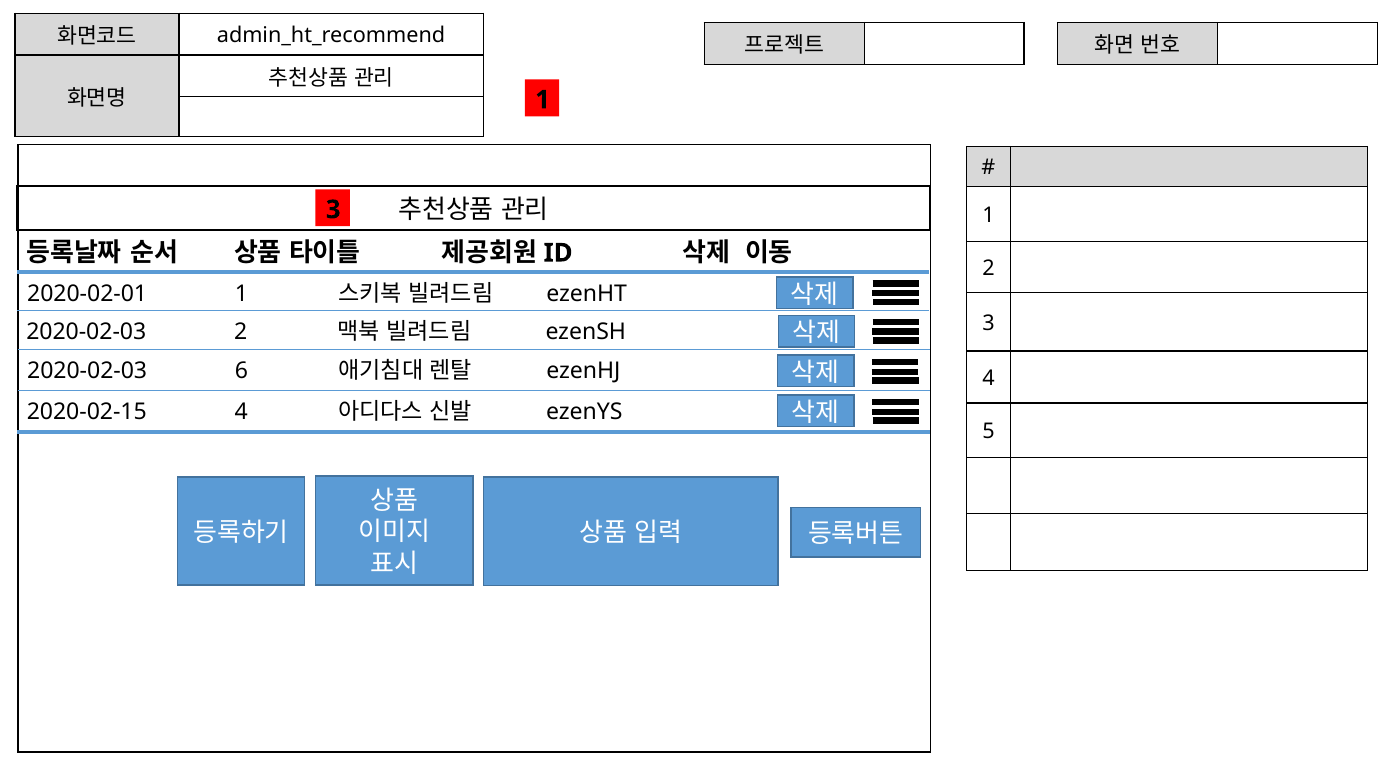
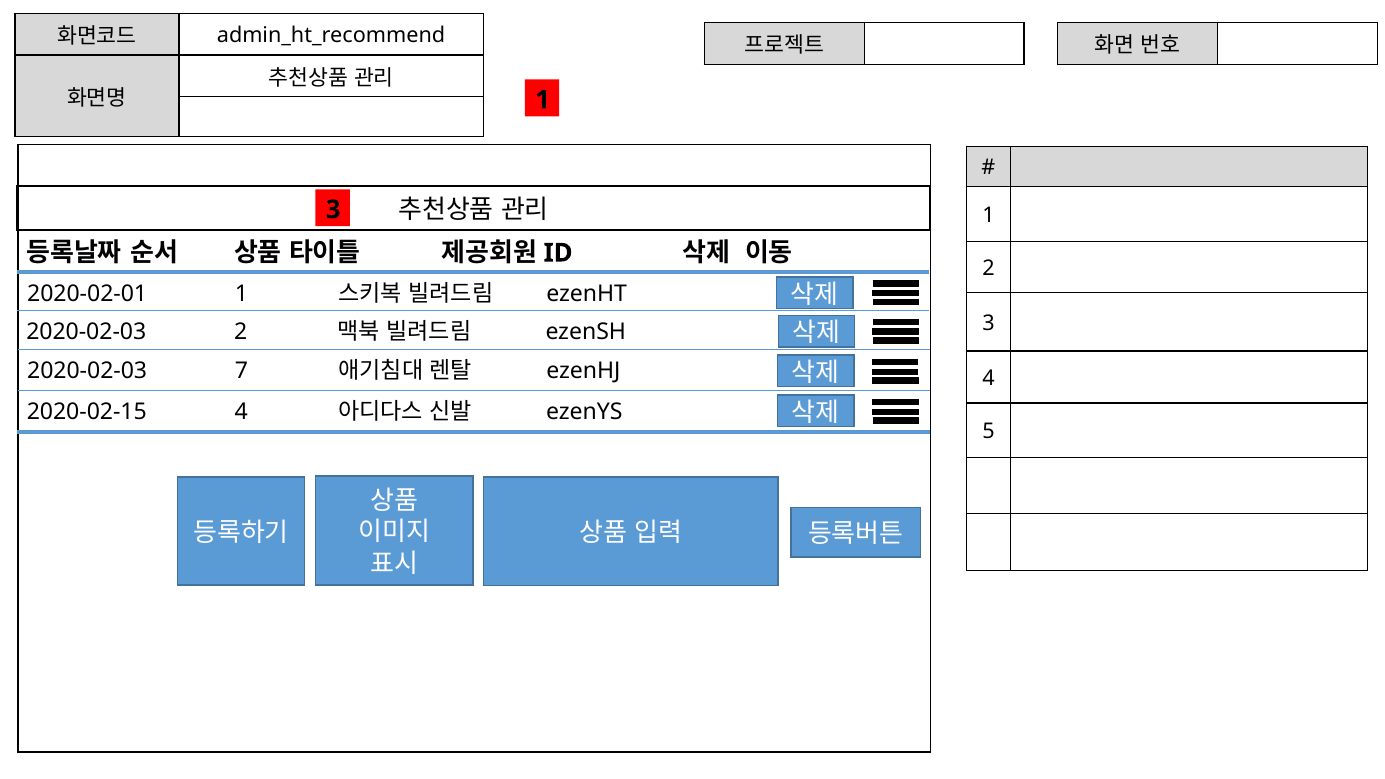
6: 6 -> 7 (241, 371)
